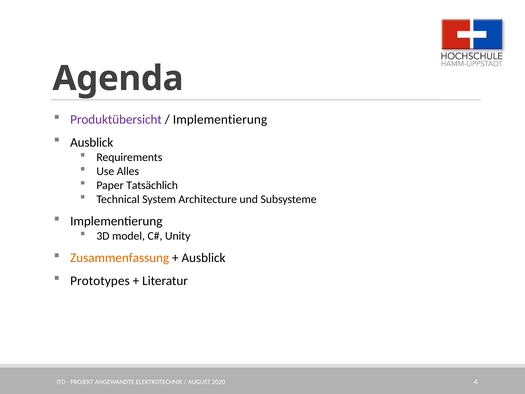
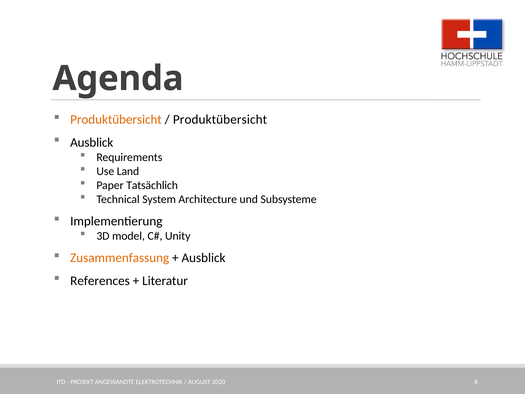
Produktübersicht colour: purple -> orange (116, 120)
Implementierung: Implementierung -> Produktübersicht (220, 120)
Alles: Alles -> Land (128, 171)
Prototypes: Prototypes -> References (100, 280)
